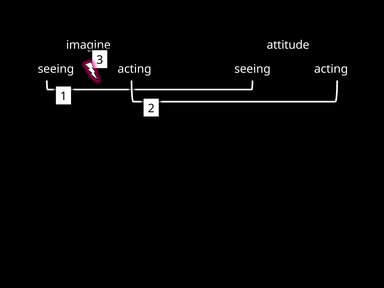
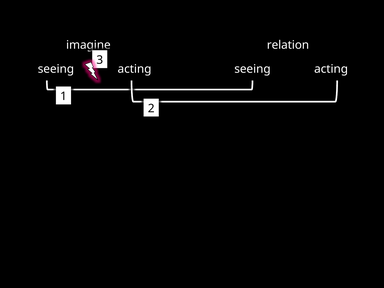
attitude: attitude -> relation (288, 45)
